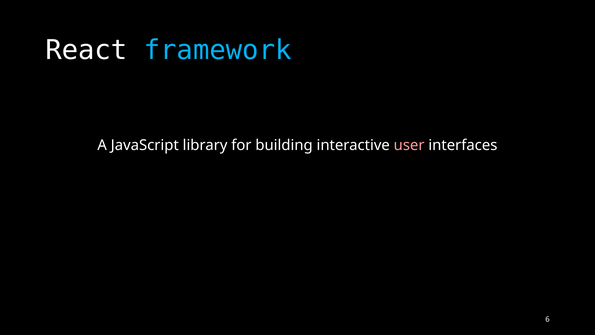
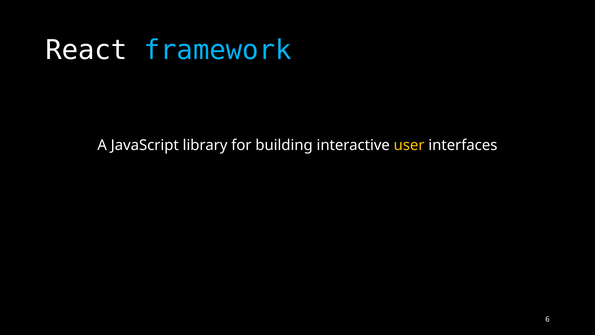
user colour: pink -> yellow (409, 145)
